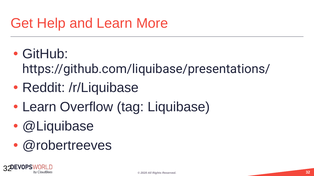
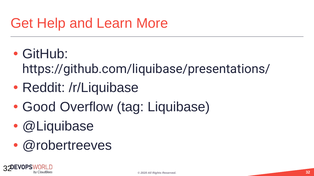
Learn: Learn -> Good (39, 107)
